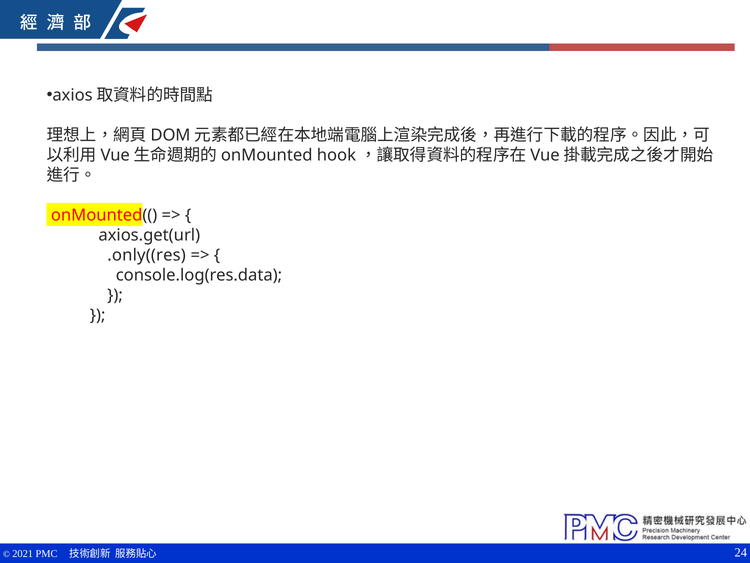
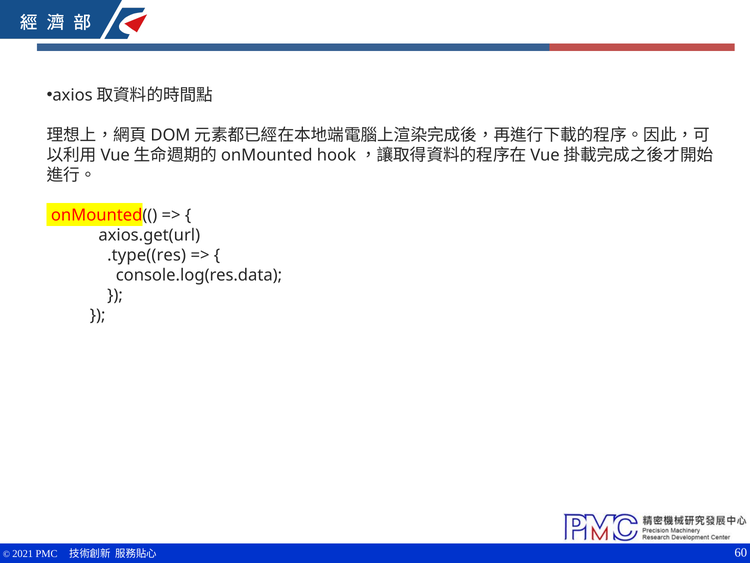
.only((res: .only((res -> .type((res (147, 255)
24: 24 -> 60 (741, 552)
